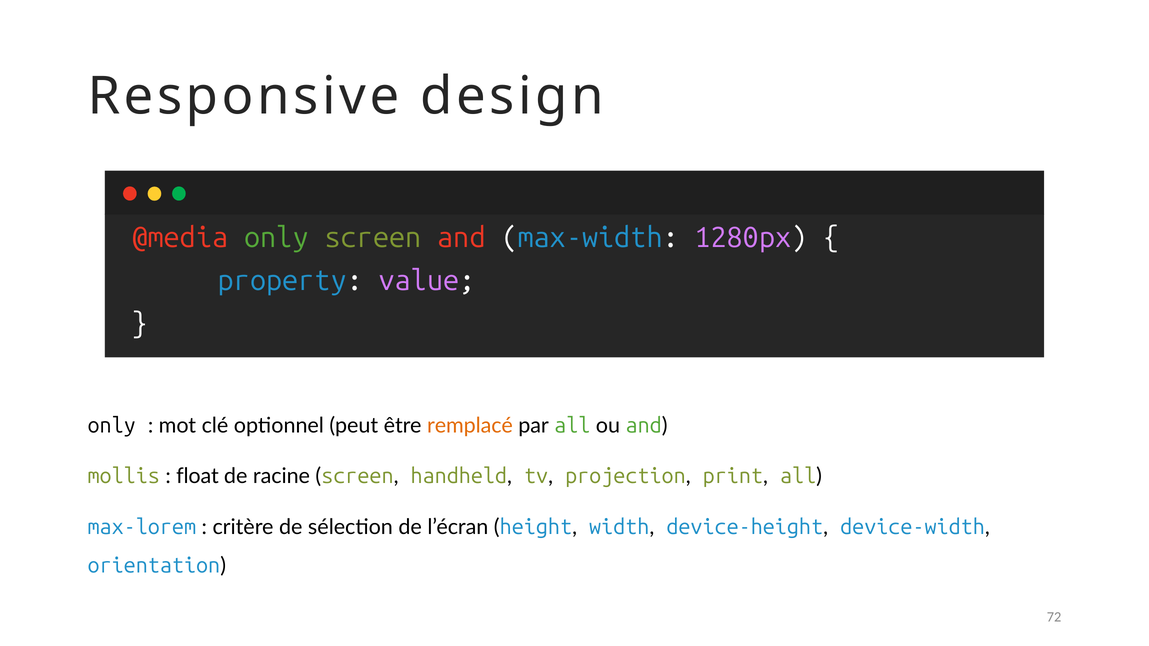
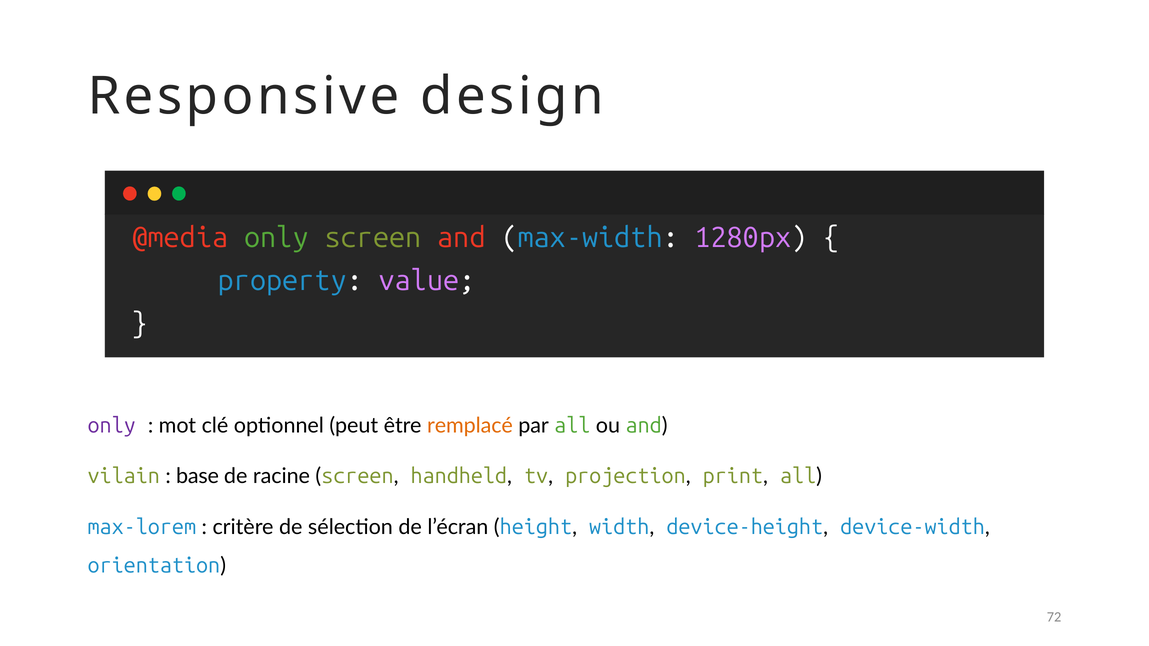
only colour: black -> purple (112, 426)
mollis: mollis -> vilain (124, 477)
float: float -> base (197, 477)
